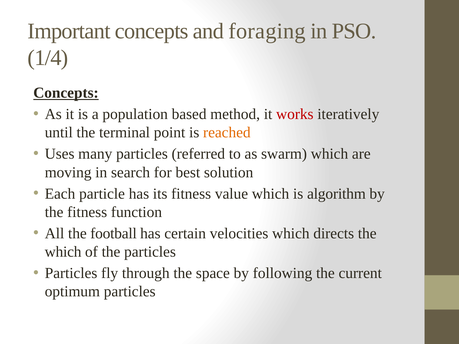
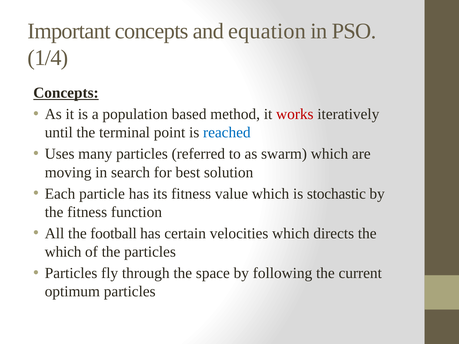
foraging: foraging -> equation (267, 31)
reached colour: orange -> blue (227, 133)
algorithm: algorithm -> stochastic (336, 194)
